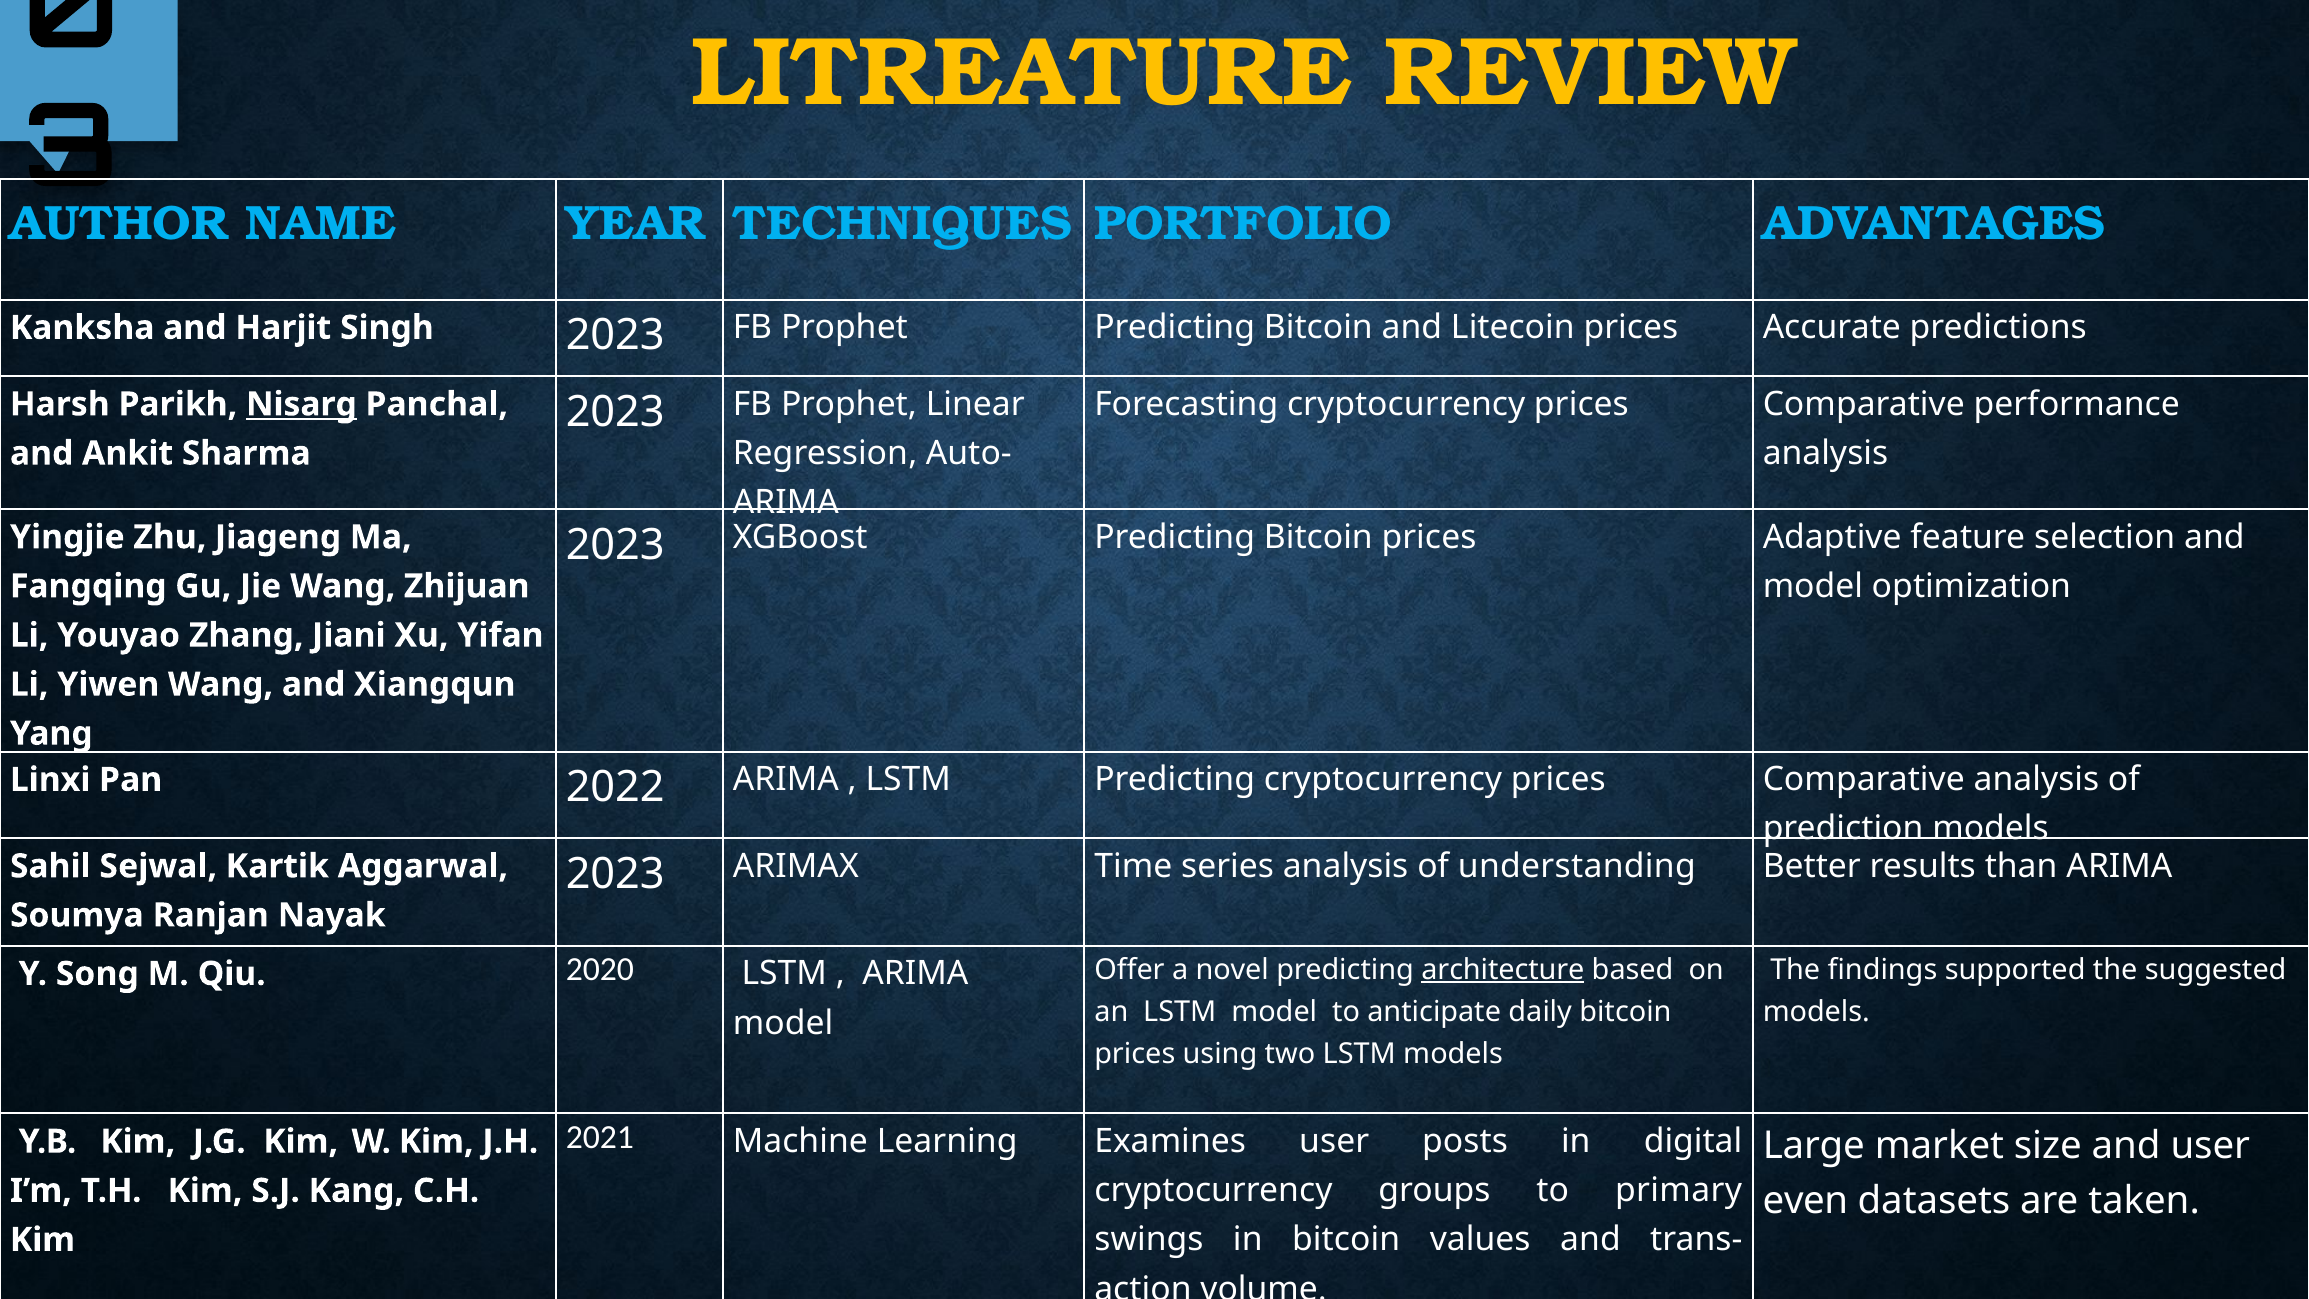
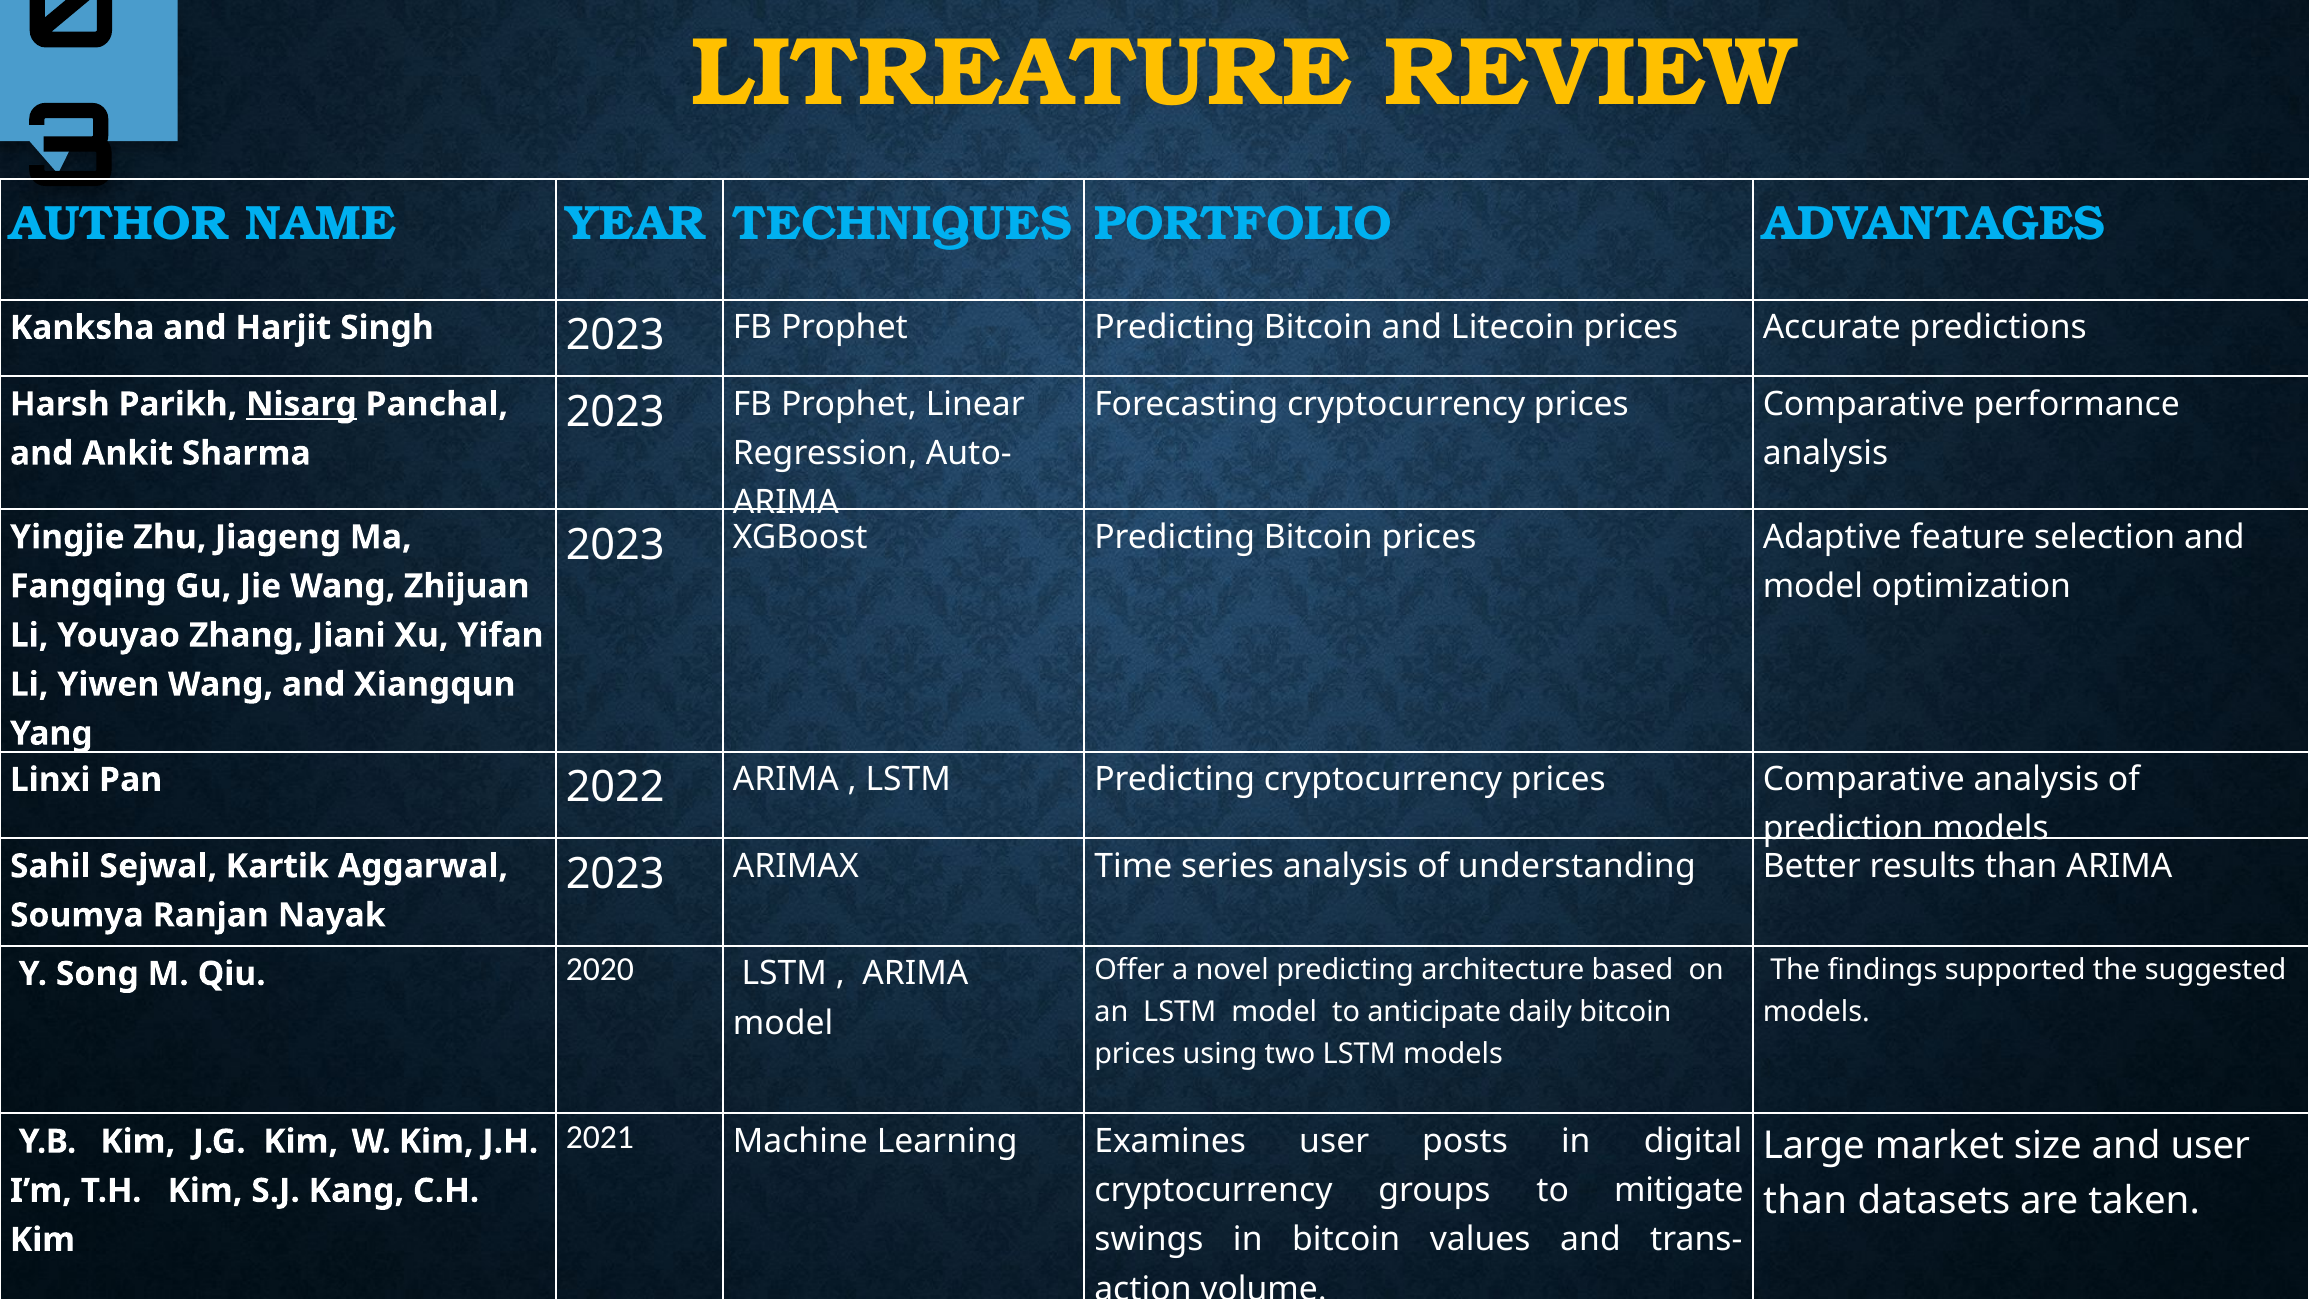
architecture underline: present -> none (1503, 970)
primary: primary -> mitigate (1679, 1191)
even: even -> than (1805, 1201)
